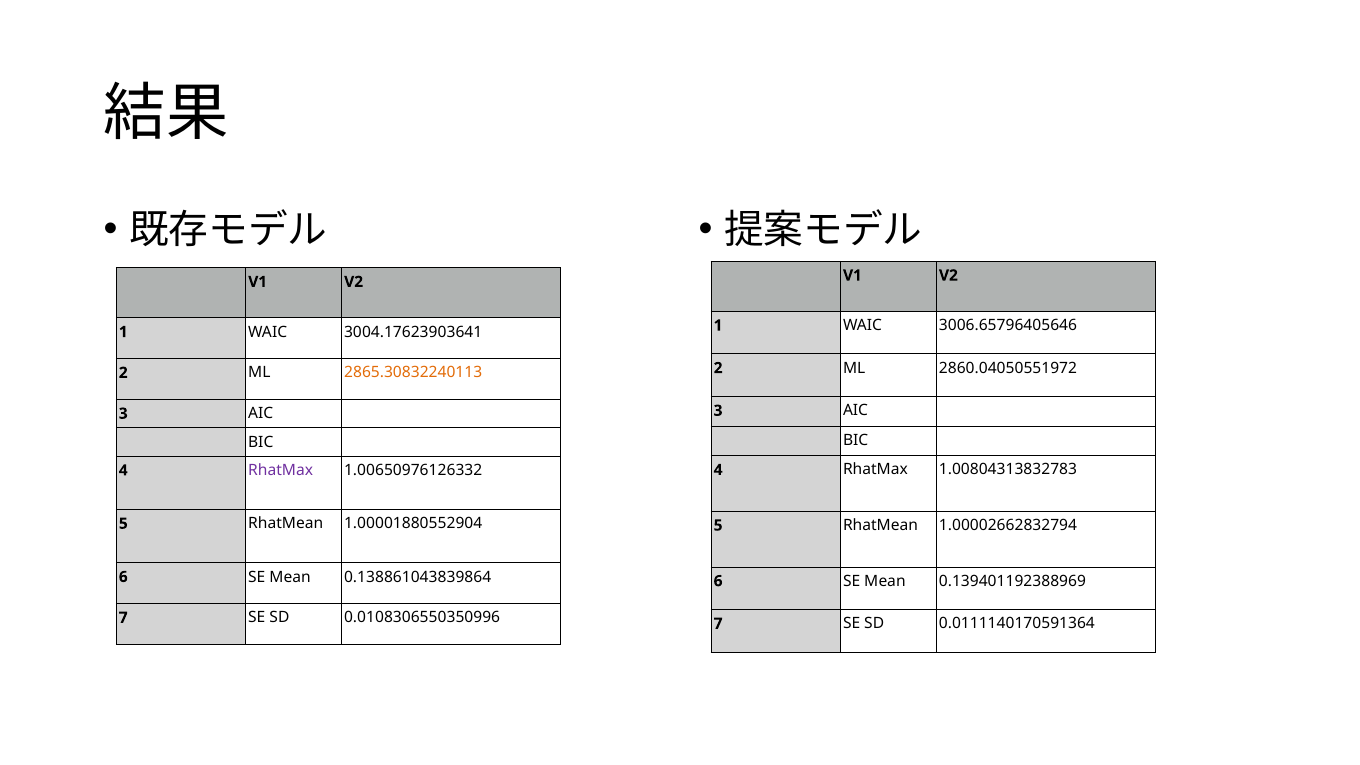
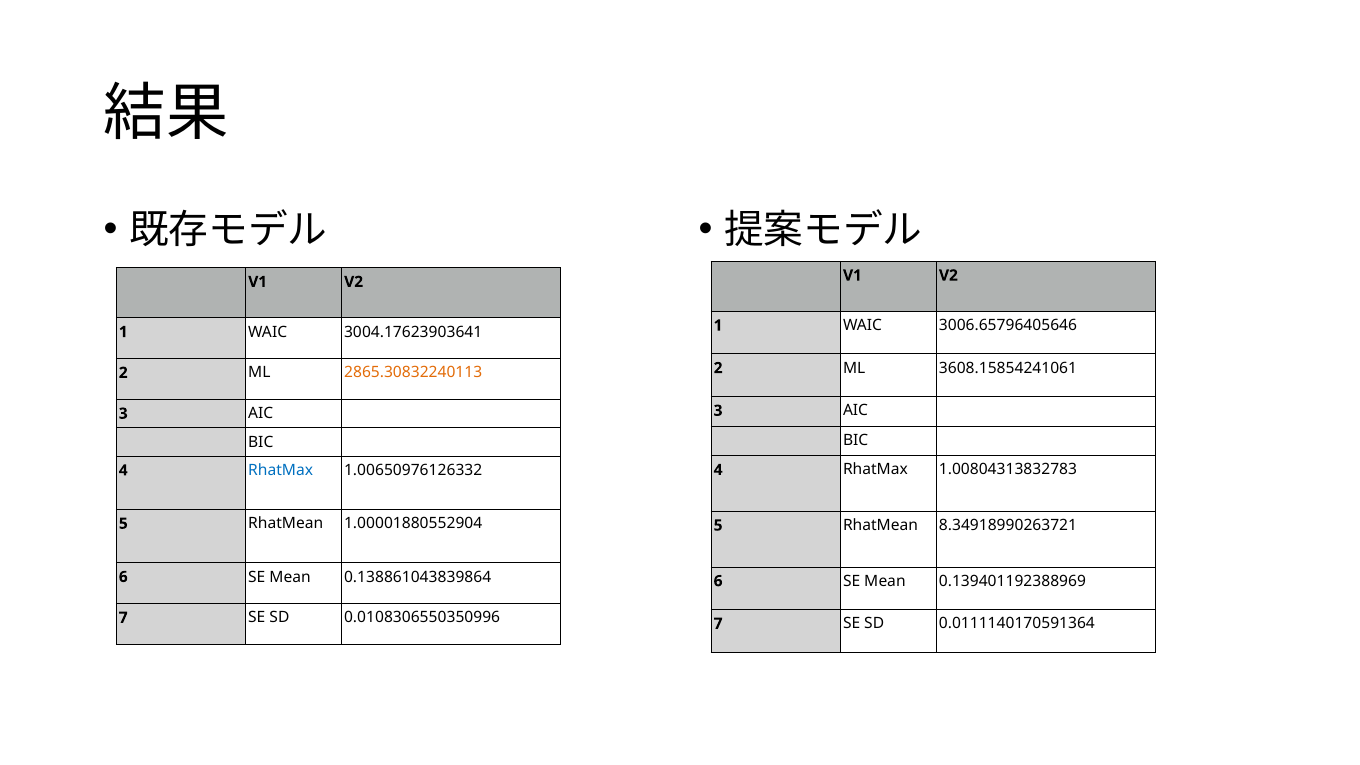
2860.04050551972: 2860.04050551972 -> 3608.15854241061 (1008, 368)
RhatMax colour: purple -> blue (281, 470)
1.00002662832794: 1.00002662832794 -> 8.34918990263721 (1008, 525)
